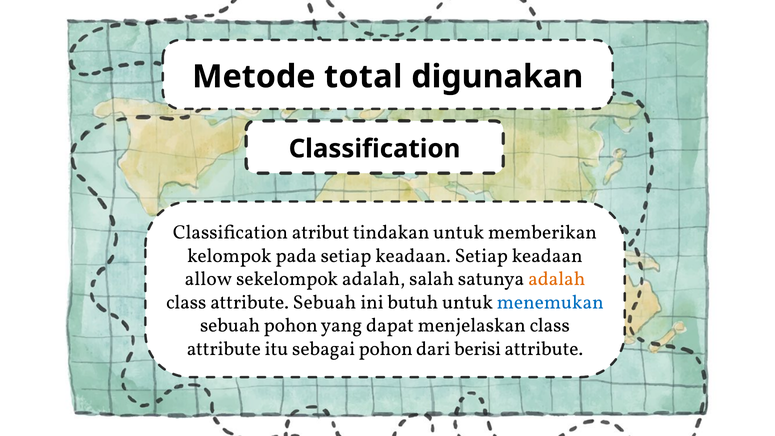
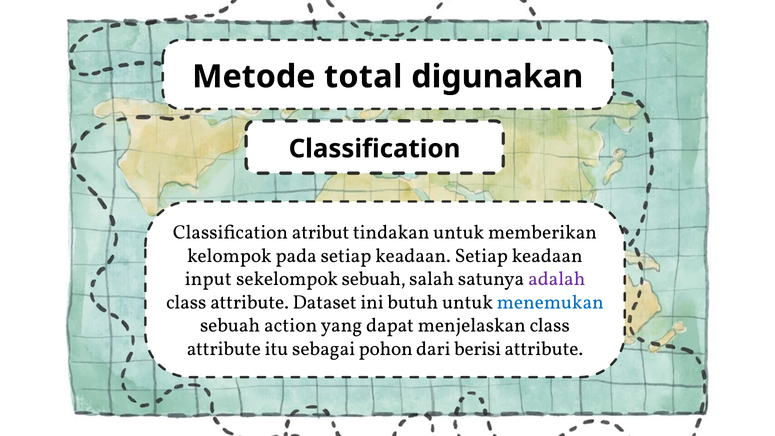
allow: allow -> input (208, 279)
sekelompok adalah: adalah -> sebuah (374, 279)
adalah colour: orange -> purple (557, 279)
attribute Sebuah: Sebuah -> Dataset (325, 302)
sebuah pohon: pohon -> action (291, 325)
